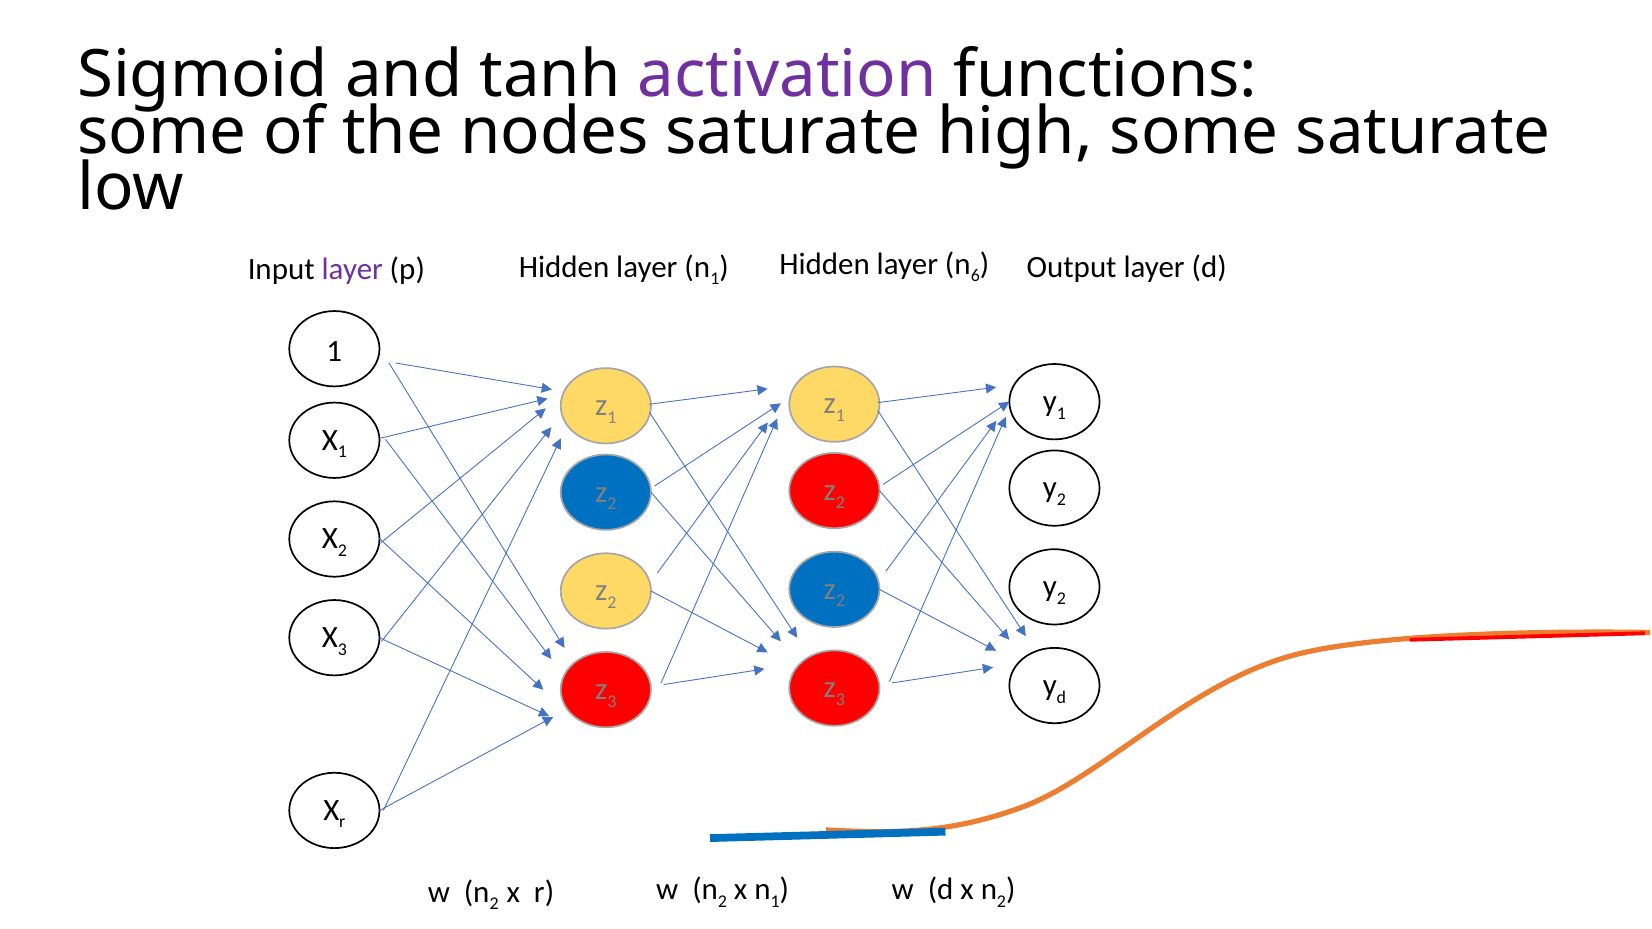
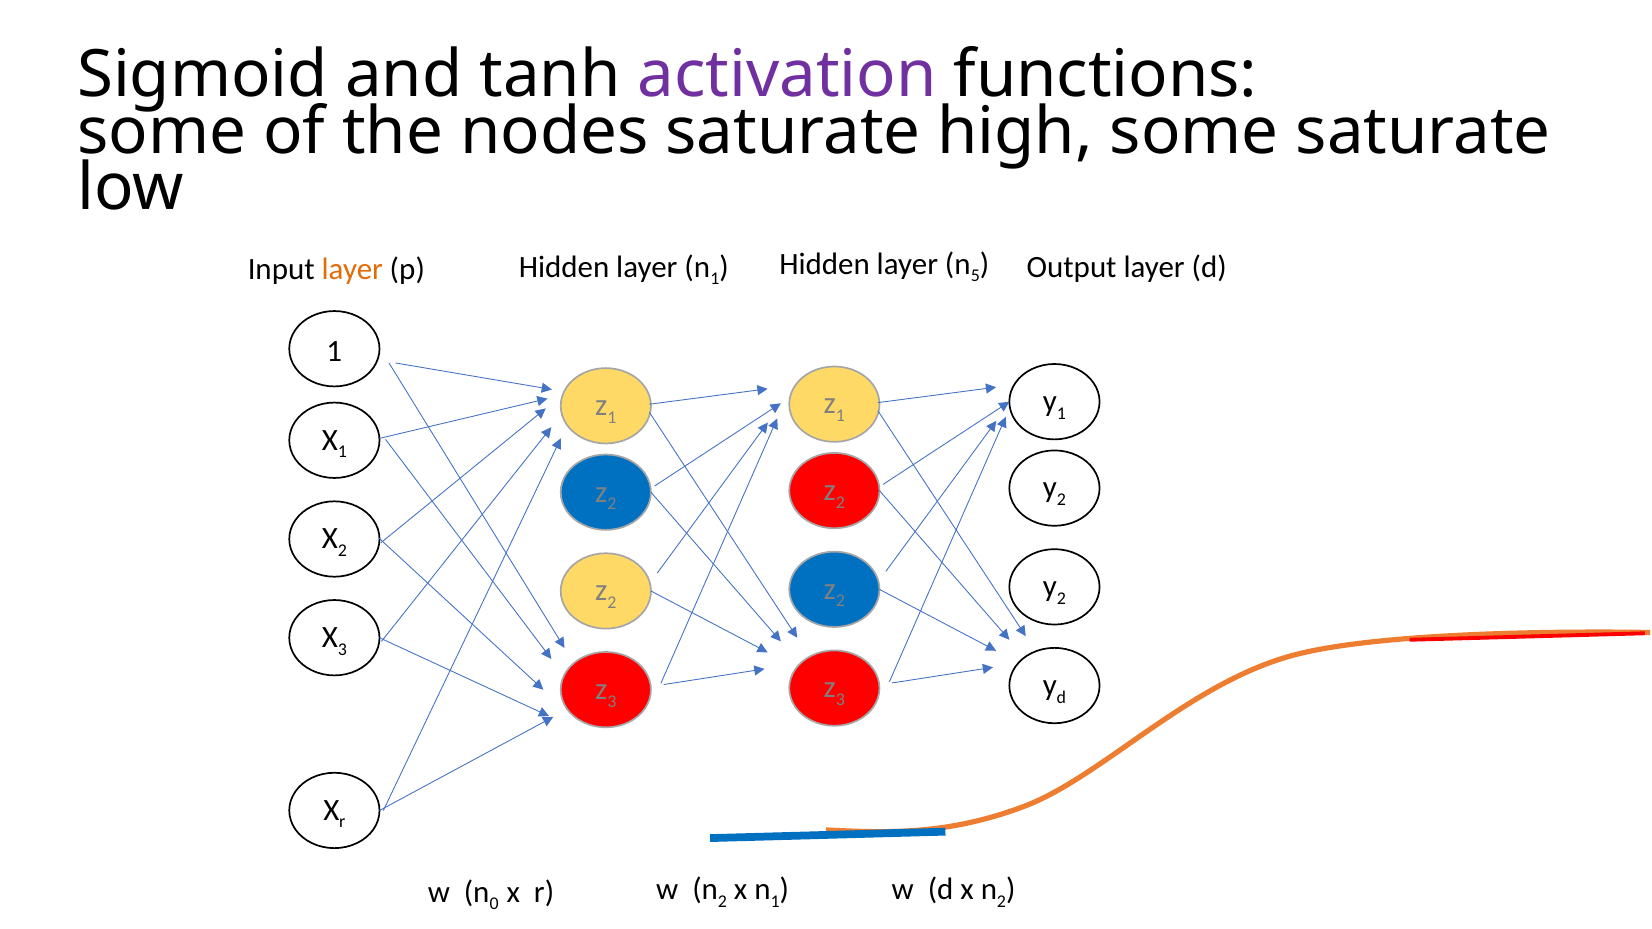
6: 6 -> 5 (975, 276)
layer colour: purple -> orange (352, 270)
2: 2 -> 0 (494, 904)
